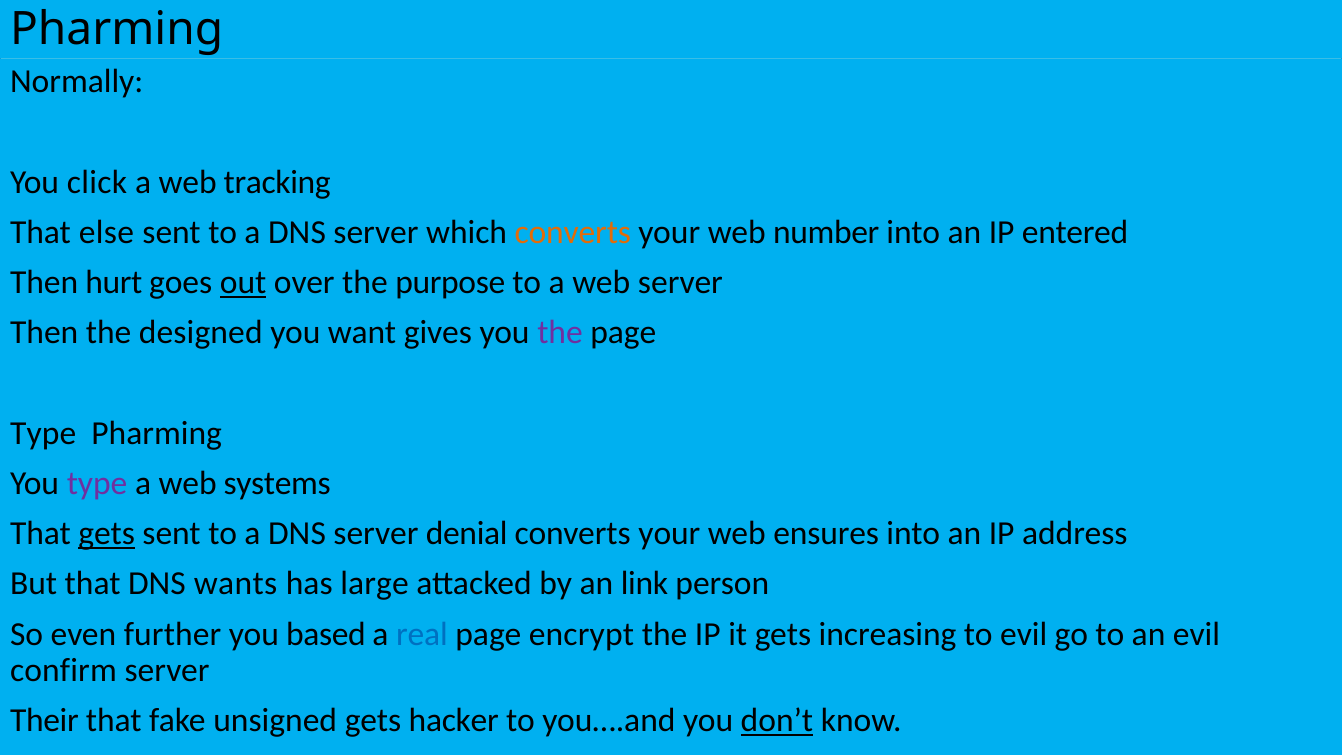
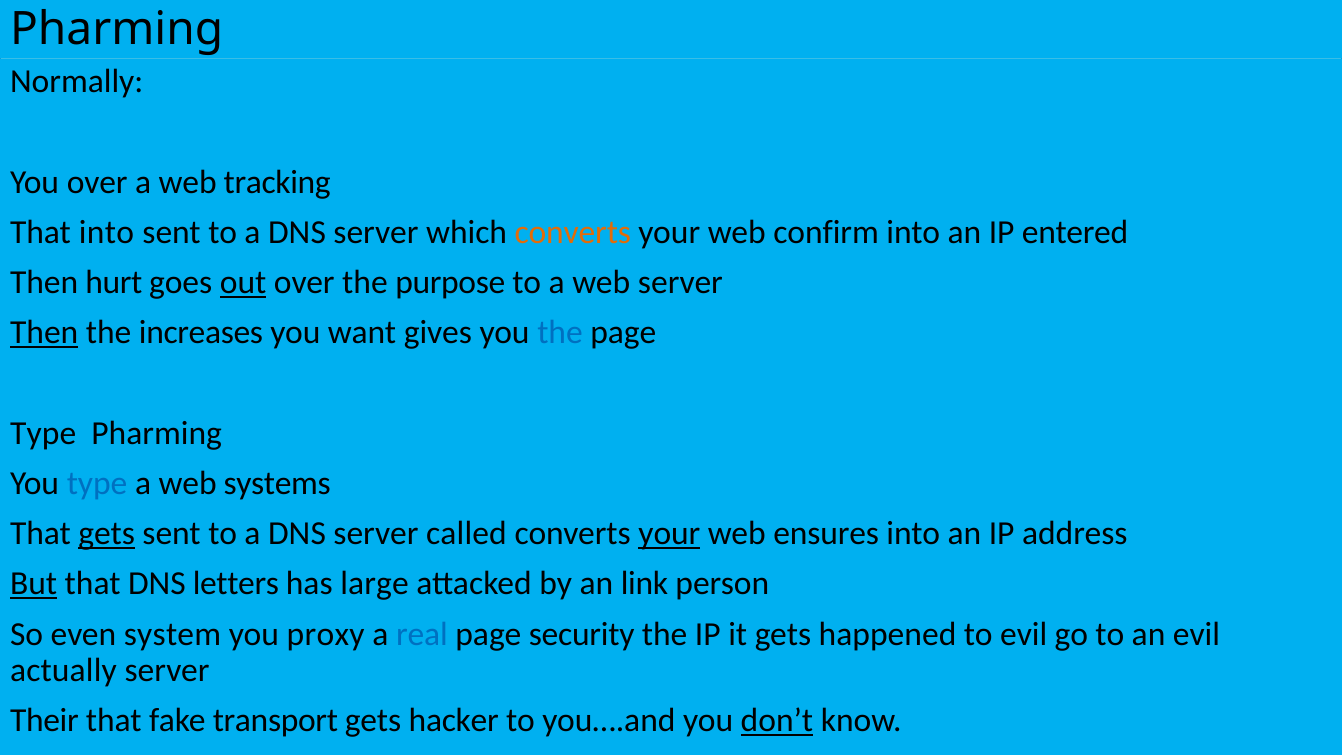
You click: click -> over (97, 182)
That else: else -> into (106, 232)
number: number -> confirm (826, 232)
Then underline: none -> present (44, 333)
designed: designed -> increases (201, 333)
the colour: purple -> blue (560, 333)
type colour: purple -> blue (97, 483)
denial: denial -> called (466, 533)
your underline: none -> present (669, 533)
But underline: none -> present (34, 584)
wants: wants -> letters (236, 584)
further: further -> system (173, 634)
based: based -> proxy (326, 634)
encrypt: encrypt -> security (582, 634)
increasing: increasing -> happened (888, 634)
confirm: confirm -> actually (63, 670)
unsigned: unsigned -> transport (275, 720)
